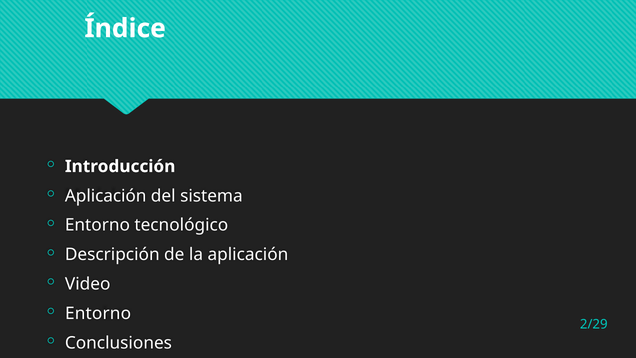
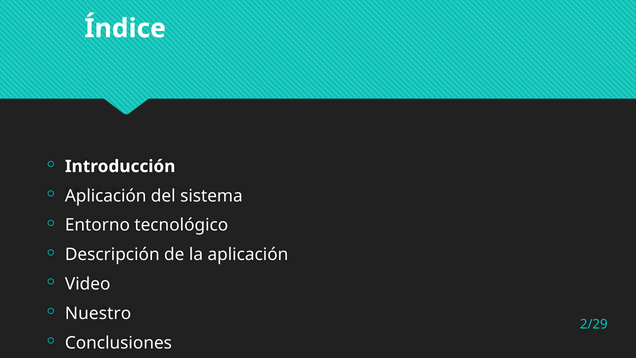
Entorno: Entorno -> Nuestro (98, 313)
